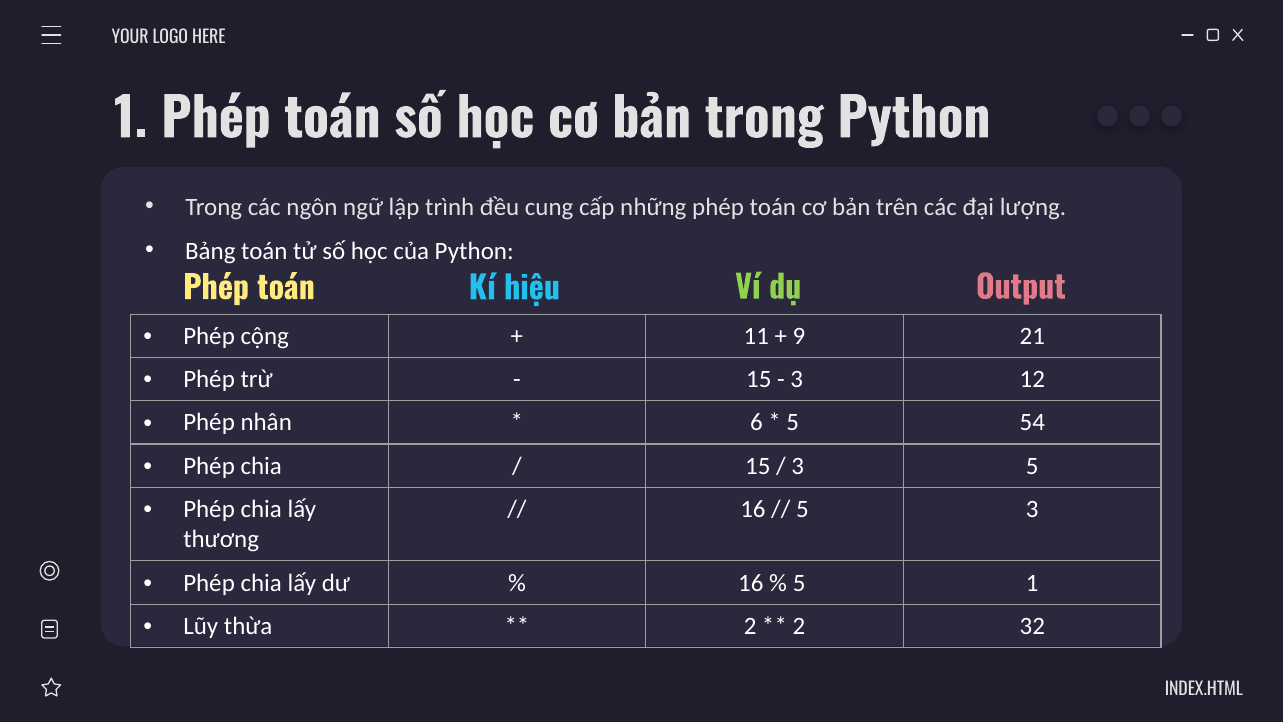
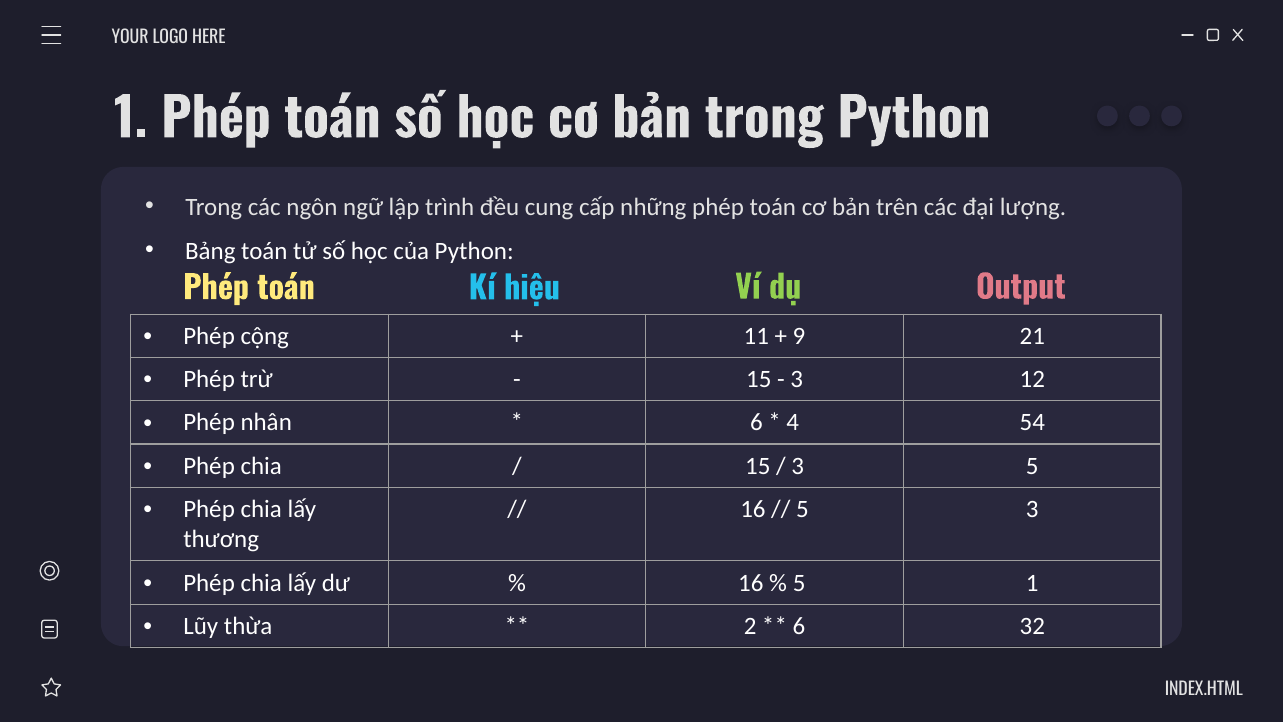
5: 5 -> 4 (793, 423)
2: 2 -> 6 (799, 626)
